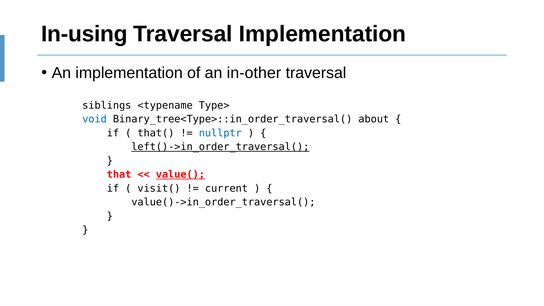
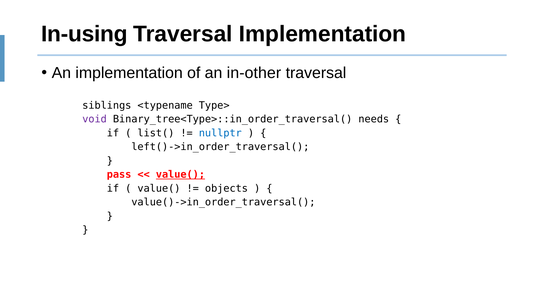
void colour: blue -> purple (95, 119)
about: about -> needs (374, 119)
that(: that( -> list( (156, 133)
left()->in_order_traversal( underline: present -> none (220, 147)
that: that -> pass (119, 175)
visit(: visit( -> value( (159, 188)
current: current -> objects (226, 188)
